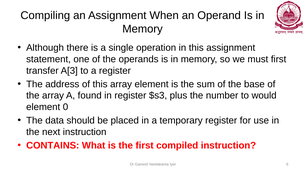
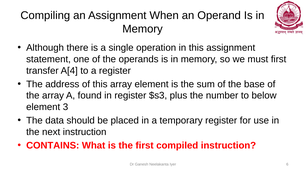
A[3: A[3 -> A[4 (69, 71)
would: would -> below (264, 96)
0: 0 -> 3 (66, 107)
